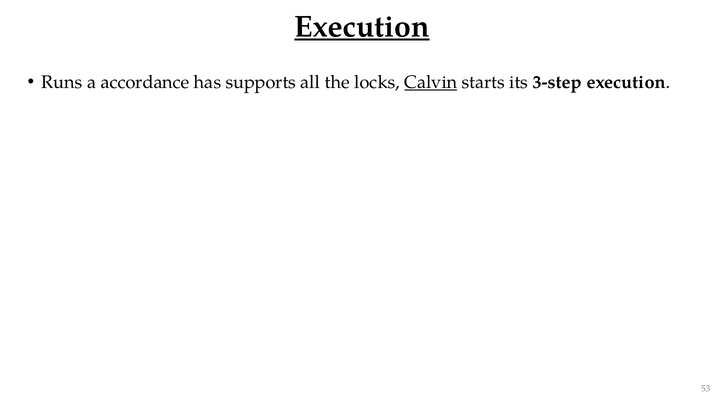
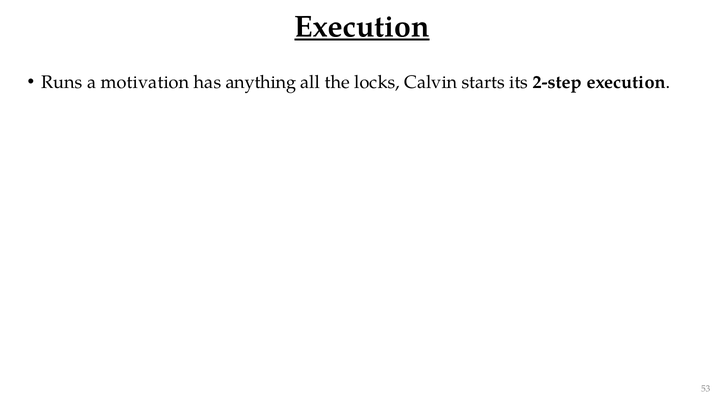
accordance: accordance -> motivation (145, 82)
supports: supports -> anything (261, 82)
Calvin underline: present -> none (431, 82)
3-step: 3-step -> 2-step (557, 82)
